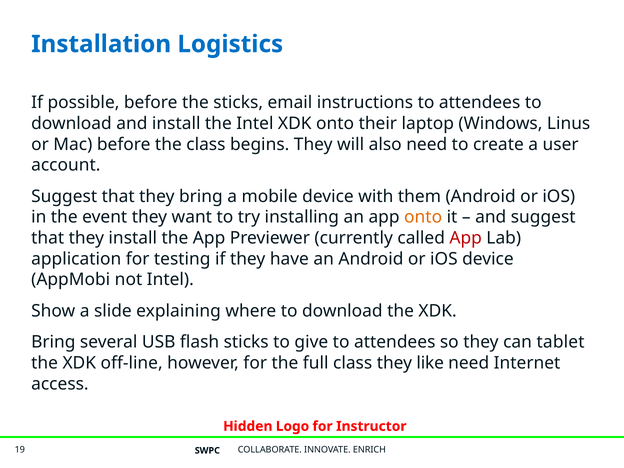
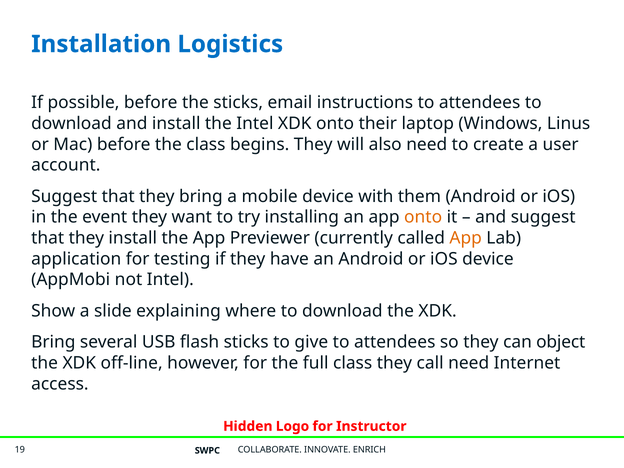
App colour: red -> orange (466, 238)
tablet: tablet -> object (561, 342)
like: like -> call (430, 363)
